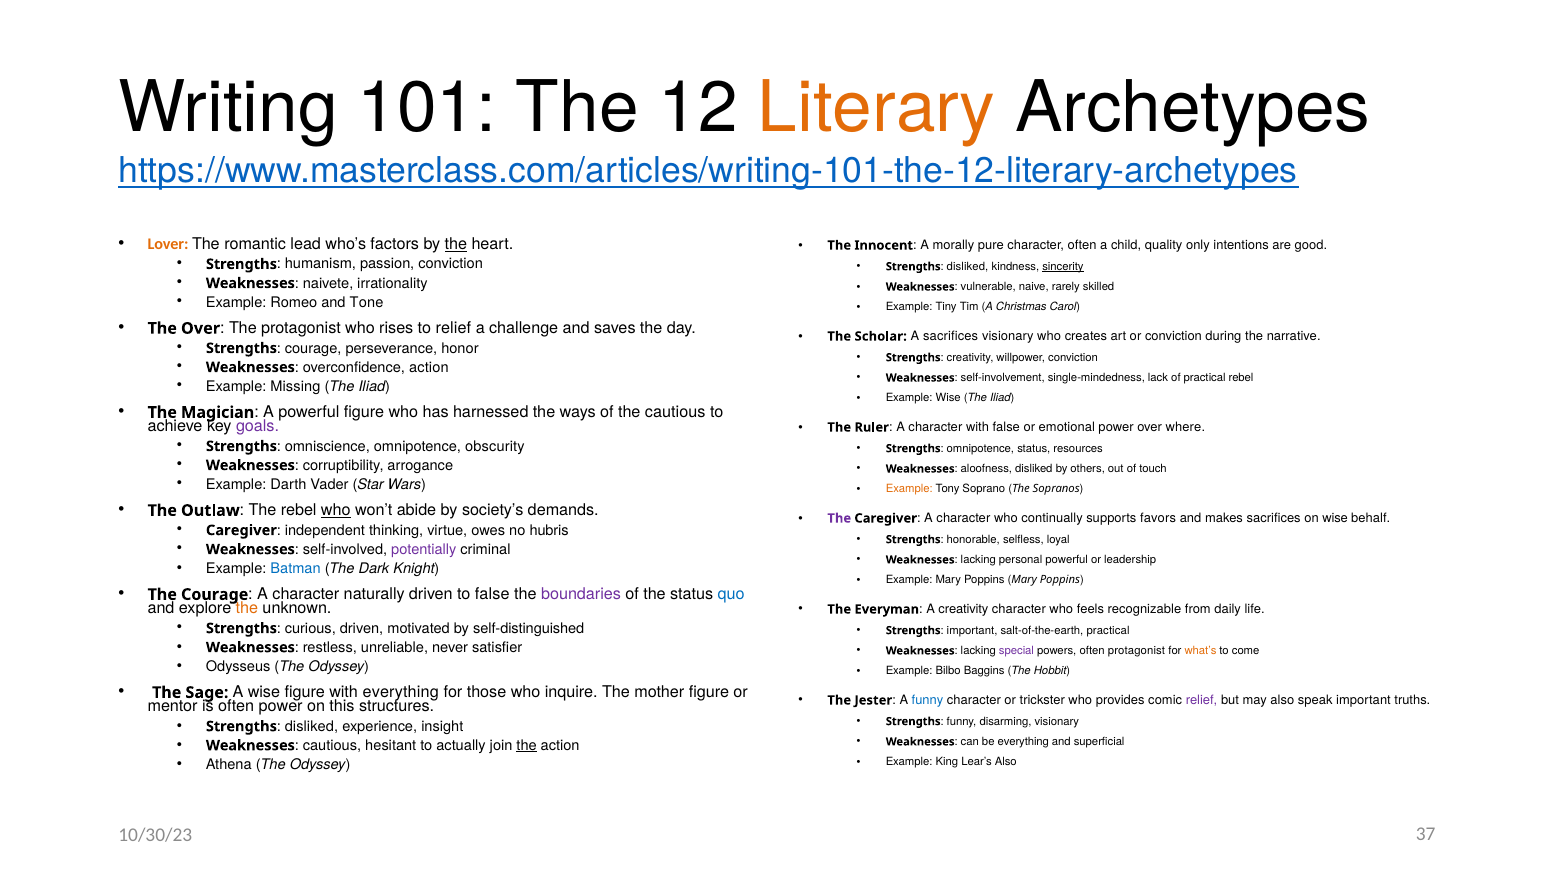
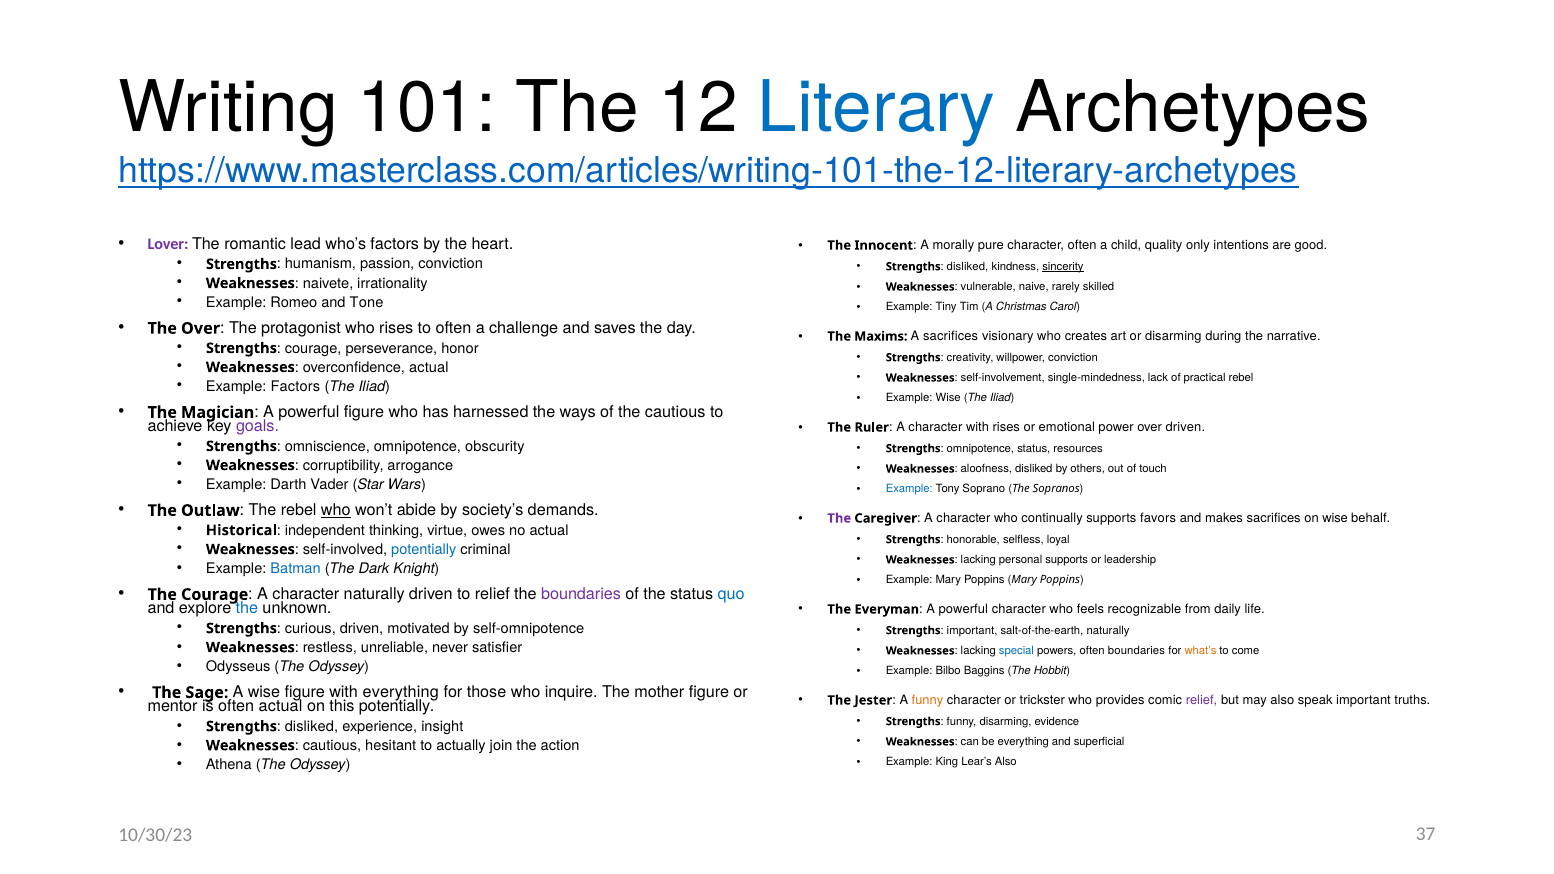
Literary colour: orange -> blue (876, 108)
Lover colour: orange -> purple (168, 244)
the underline: present -> none (456, 244)
to relief: relief -> often (453, 328)
Scholar: Scholar -> Maxims (881, 336)
or conviction: conviction -> disarming (1173, 336)
overconfidence action: action -> actual (429, 367)
Example Missing: Missing -> Factors (295, 386)
with false: false -> rises (1006, 427)
over where: where -> driven (1185, 427)
Example colour: orange -> blue (909, 489)
Caregiver: Caregiver -> Historical (241, 530)
no hubris: hubris -> actual (549, 530)
potentially colour: purple -> blue (424, 549)
personal powerful: powerful -> supports (1067, 560)
to false: false -> relief (492, 595)
the colour: orange -> blue (247, 609)
Everyman A creativity: creativity -> powerful (963, 609)
self-distinguished: self-distinguished -> self-omnipotence (529, 628)
salt-of-the-earth practical: practical -> naturally (1108, 631)
special colour: purple -> blue (1017, 651)
often protagonist: protagonist -> boundaries (1137, 651)
funny colour: blue -> orange (928, 700)
often power: power -> actual (281, 707)
this structures: structures -> potentially (397, 707)
disarming visionary: visionary -> evidence (1057, 722)
the underline: present -> none (527, 746)
